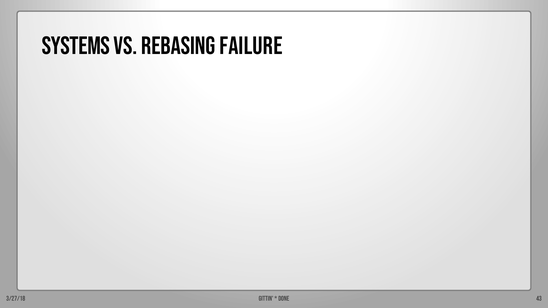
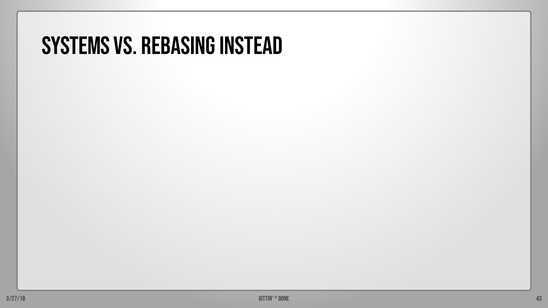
failure: failure -> instead (251, 46)
